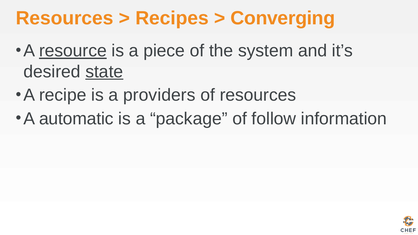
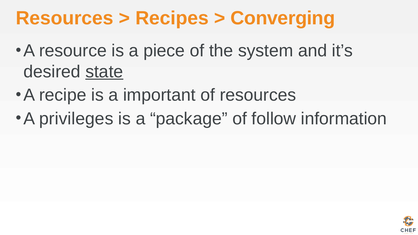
resource underline: present -> none (73, 51)
providers: providers -> important (159, 95)
automatic: automatic -> privileges (76, 119)
